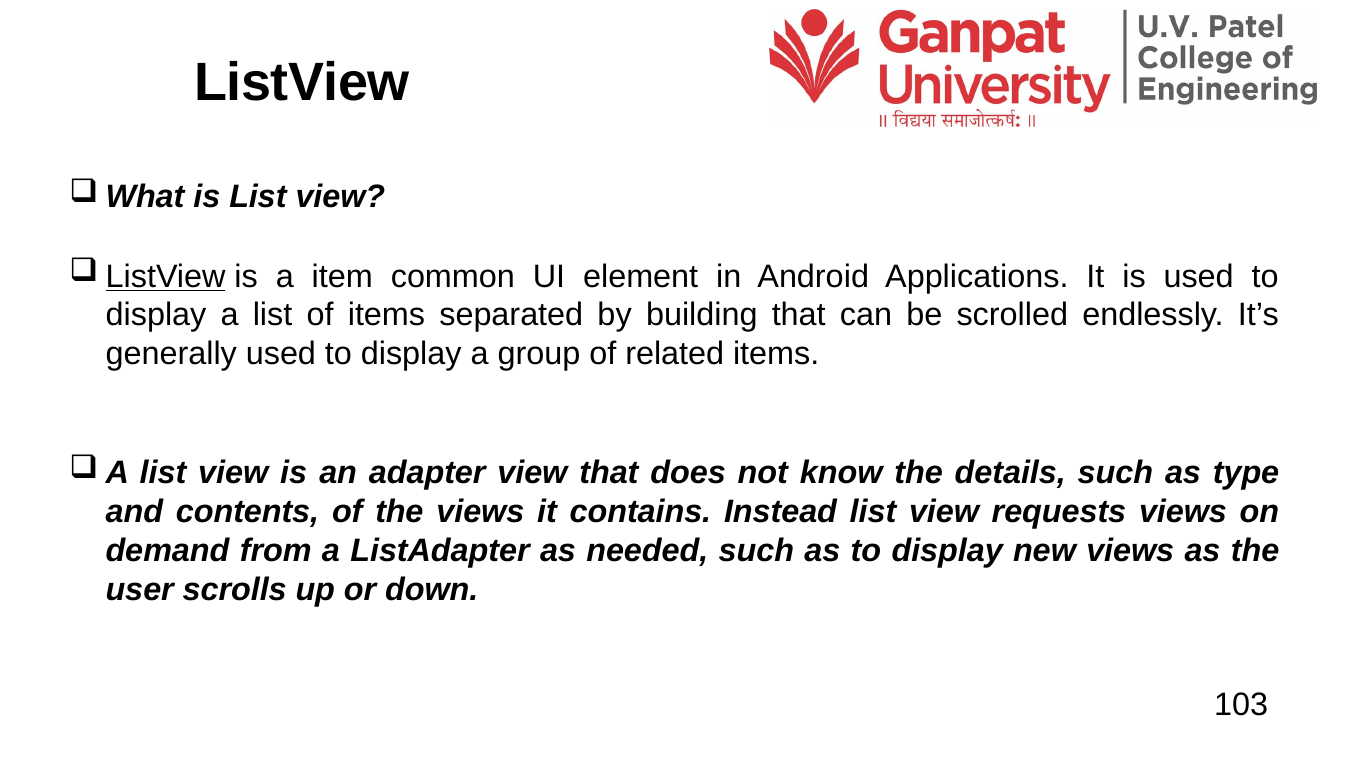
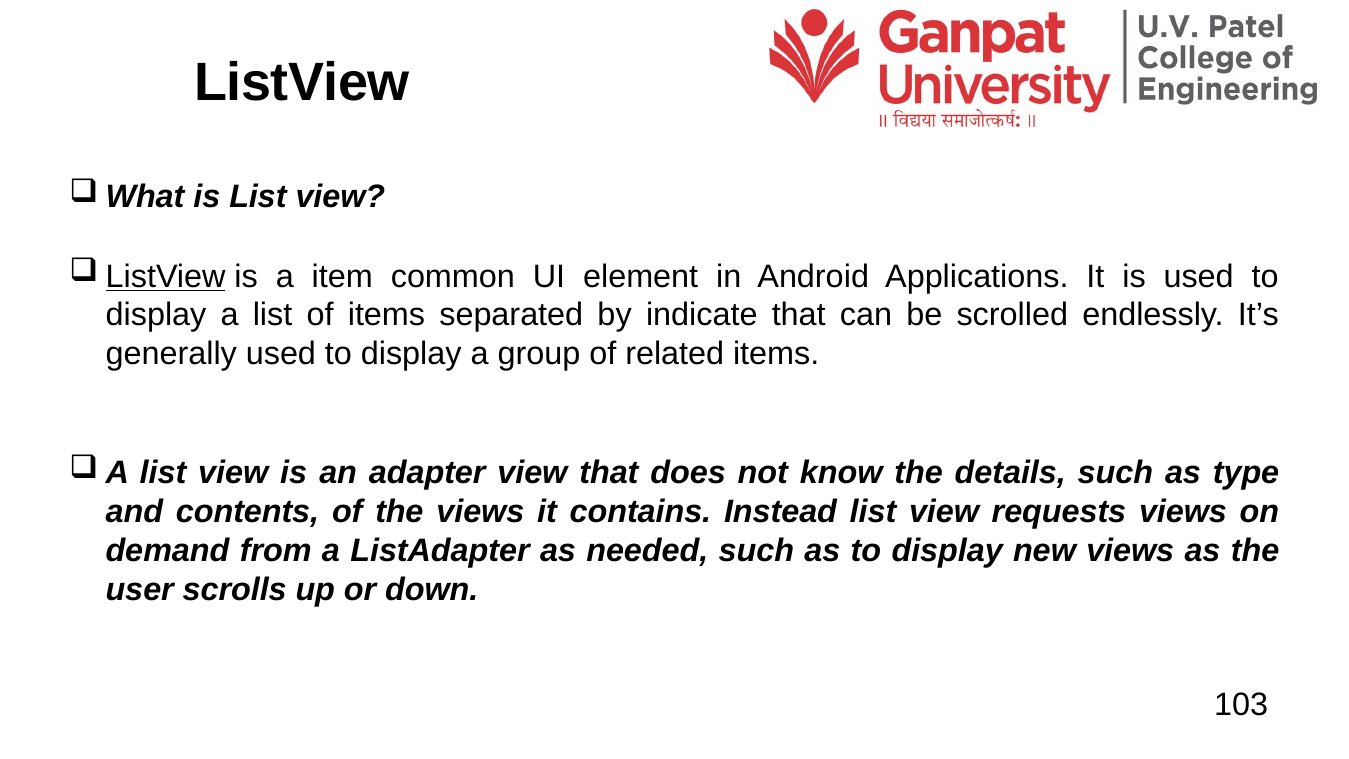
building: building -> indicate (702, 315)
